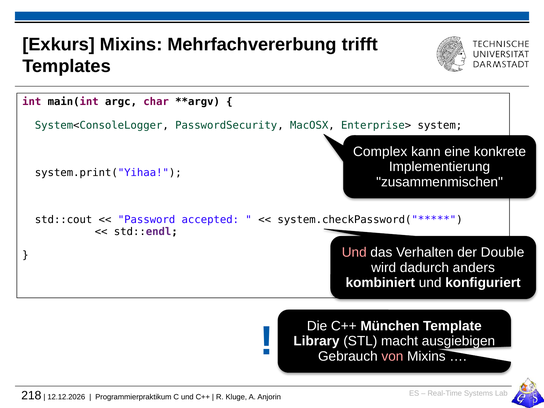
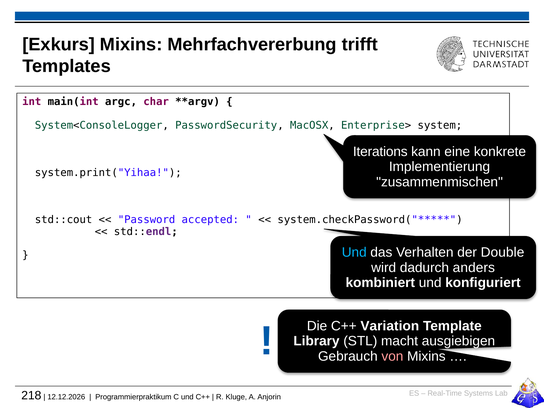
Complex: Complex -> Iterations (380, 152)
Und colour: pink -> light blue (354, 252)
München: München -> Variation (390, 326)
